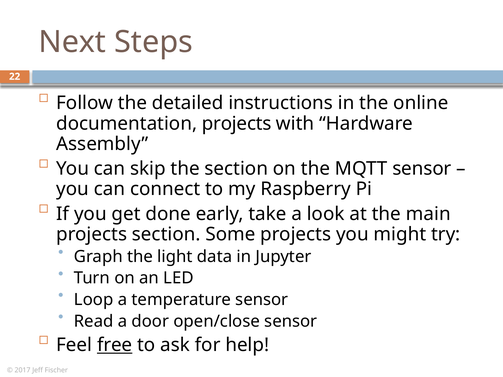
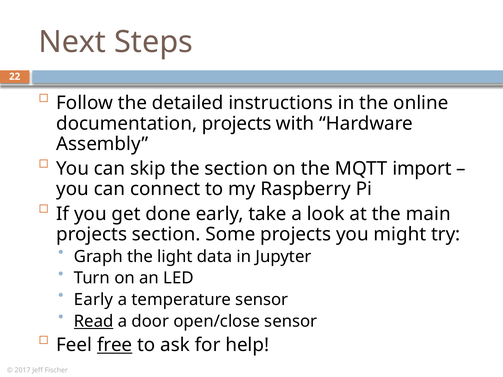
MQTT sensor: sensor -> import (422, 169)
Loop: Loop -> Early (94, 300)
Read underline: none -> present (94, 321)
